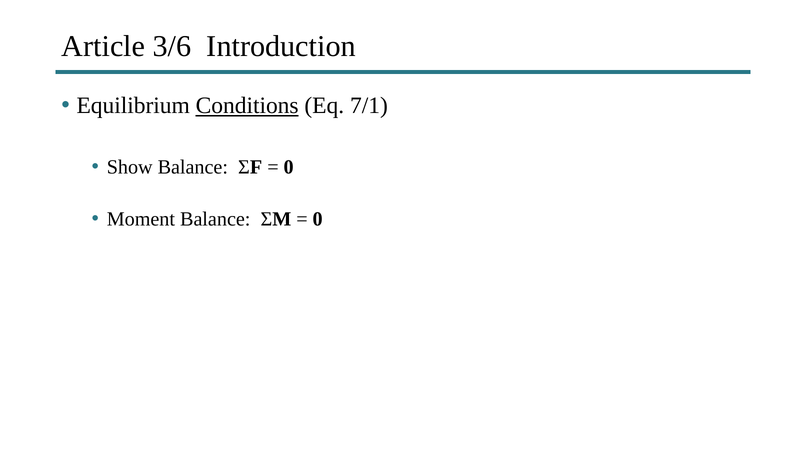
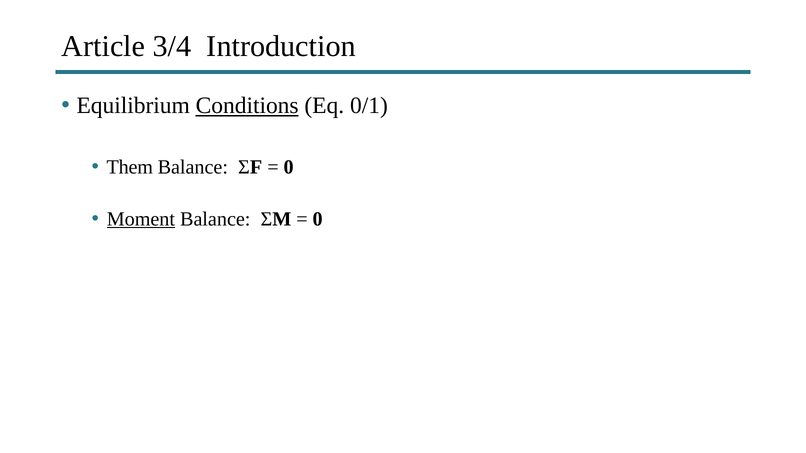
3/6: 3/6 -> 3/4 (172, 46)
7/1: 7/1 -> 0/1 (369, 106)
Show: Show -> Them (130, 167)
Moment underline: none -> present (141, 219)
